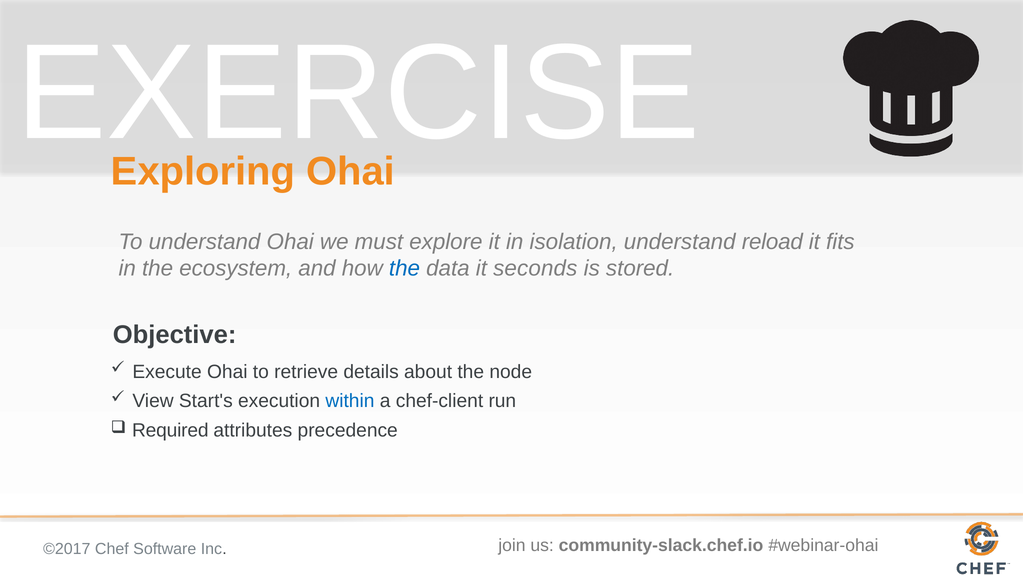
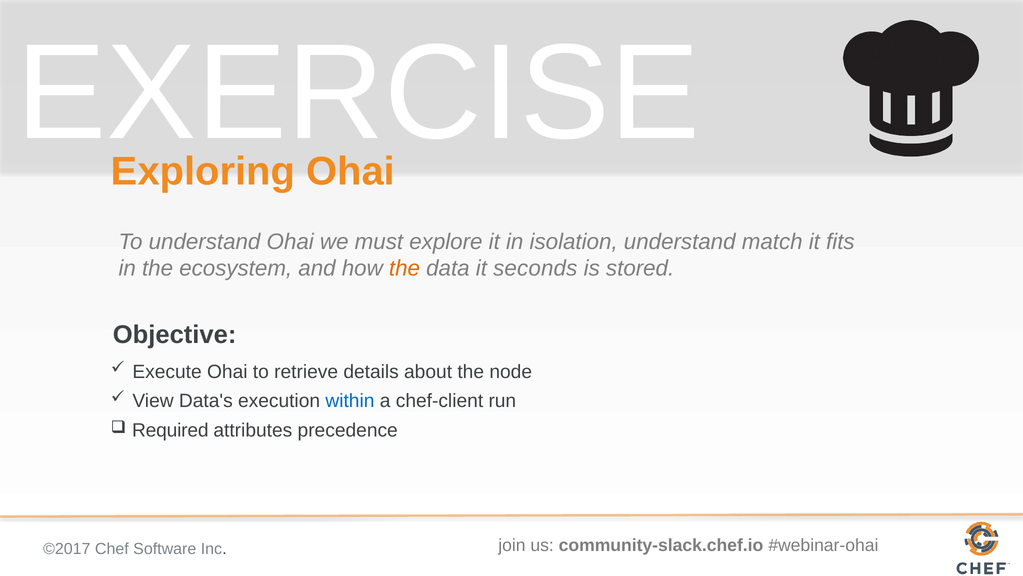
reload: reload -> match (772, 241)
the colour: blue -> orange (405, 268)
Start's: Start's -> Data's (206, 401)
